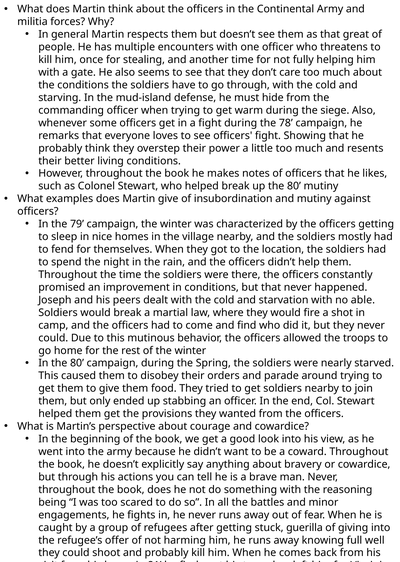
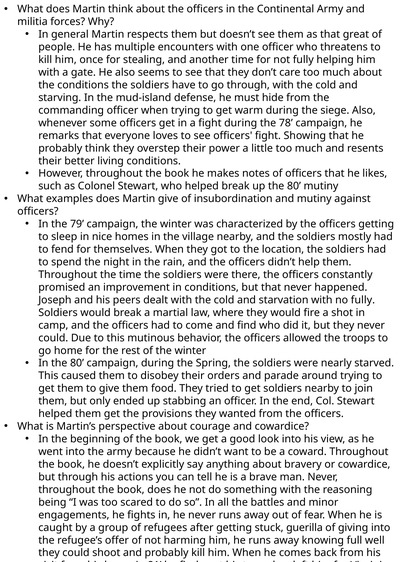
no able: able -> fully (363, 300)
